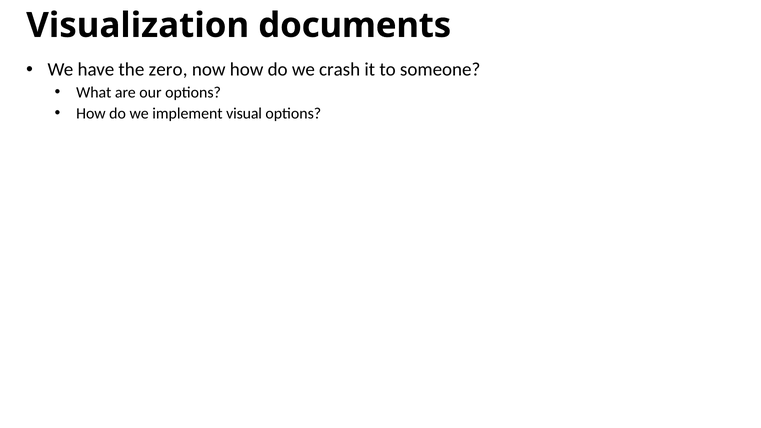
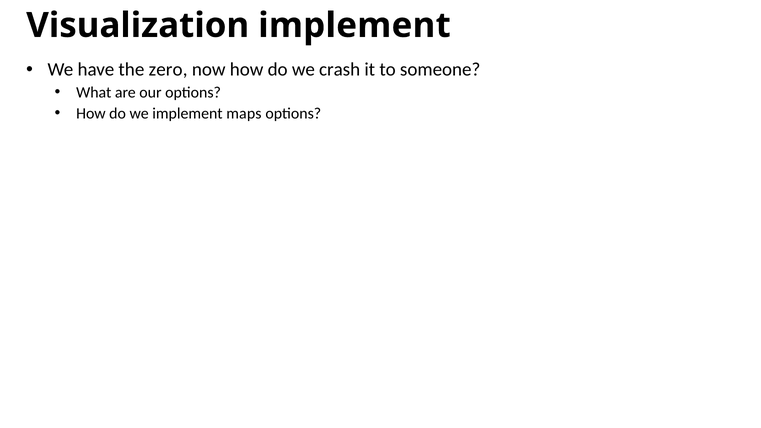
Visualization documents: documents -> implement (354, 25)
visual: visual -> maps (244, 113)
